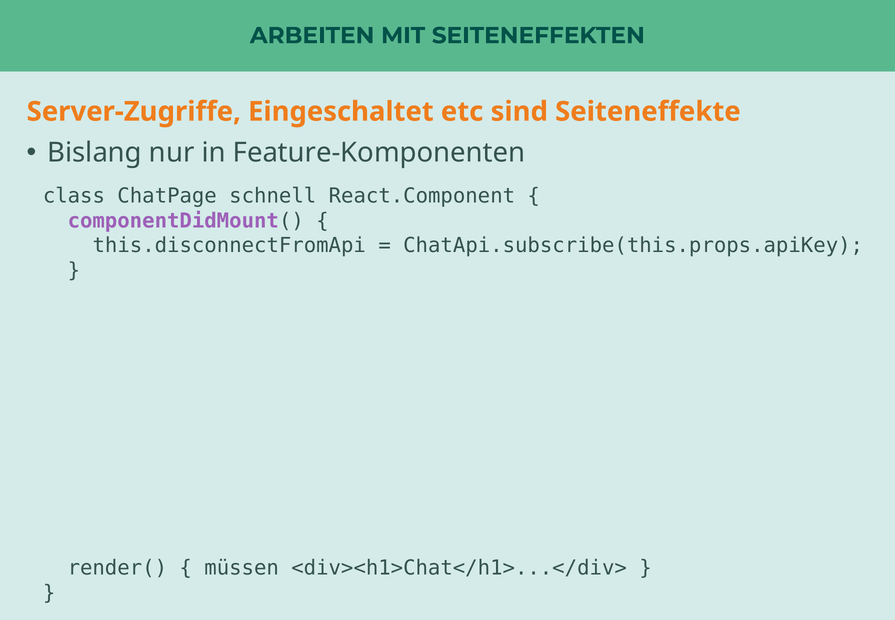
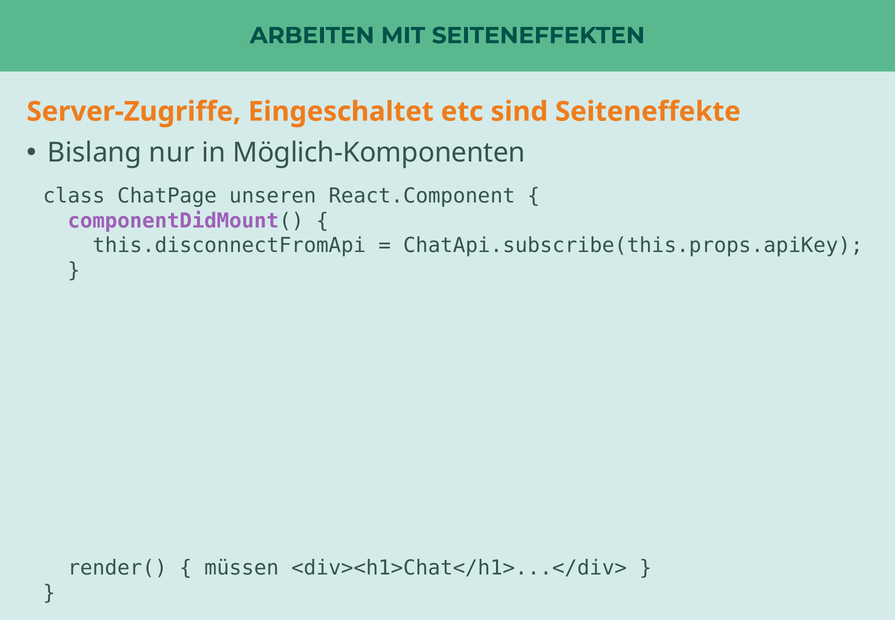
Feature-Komponenten: Feature-Komponenten -> Möglich-Komponenten (379, 153)
schnell: schnell -> unseren (273, 196)
